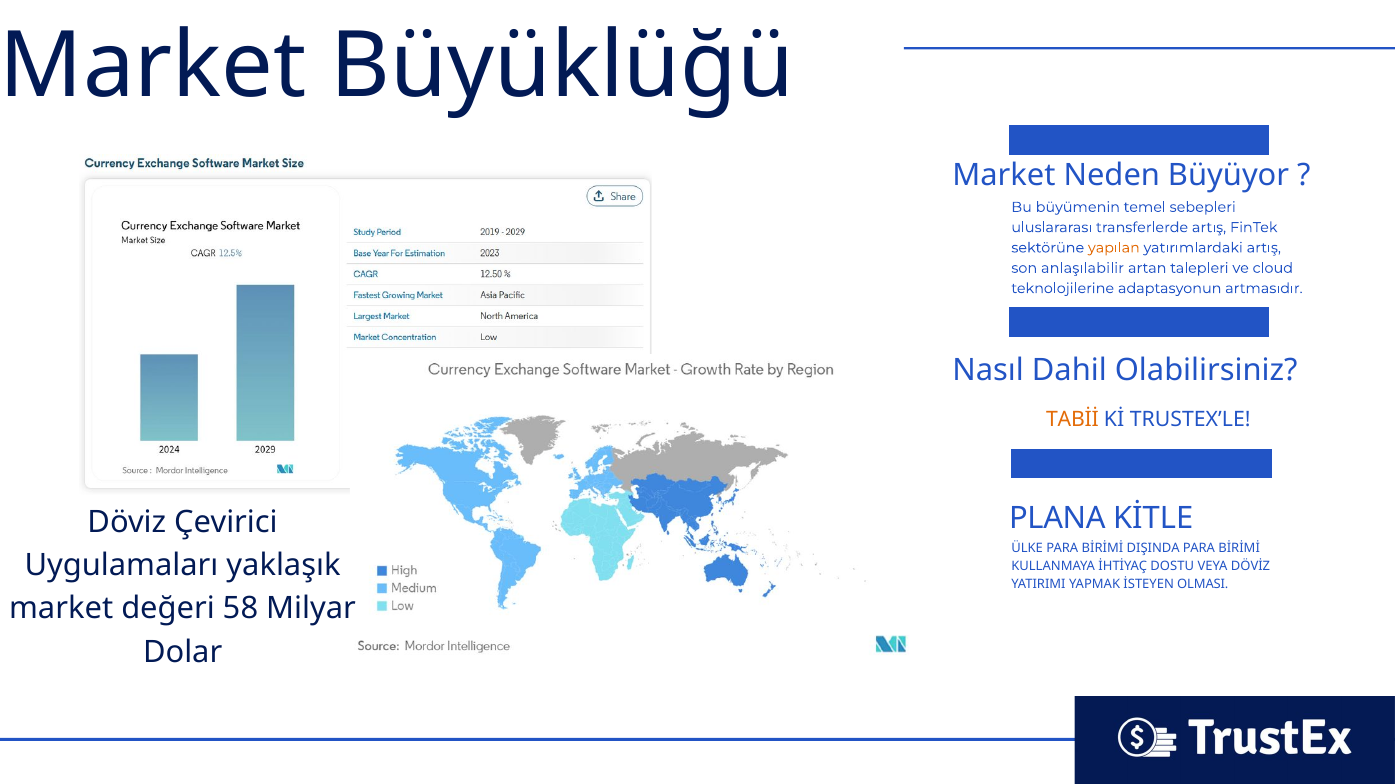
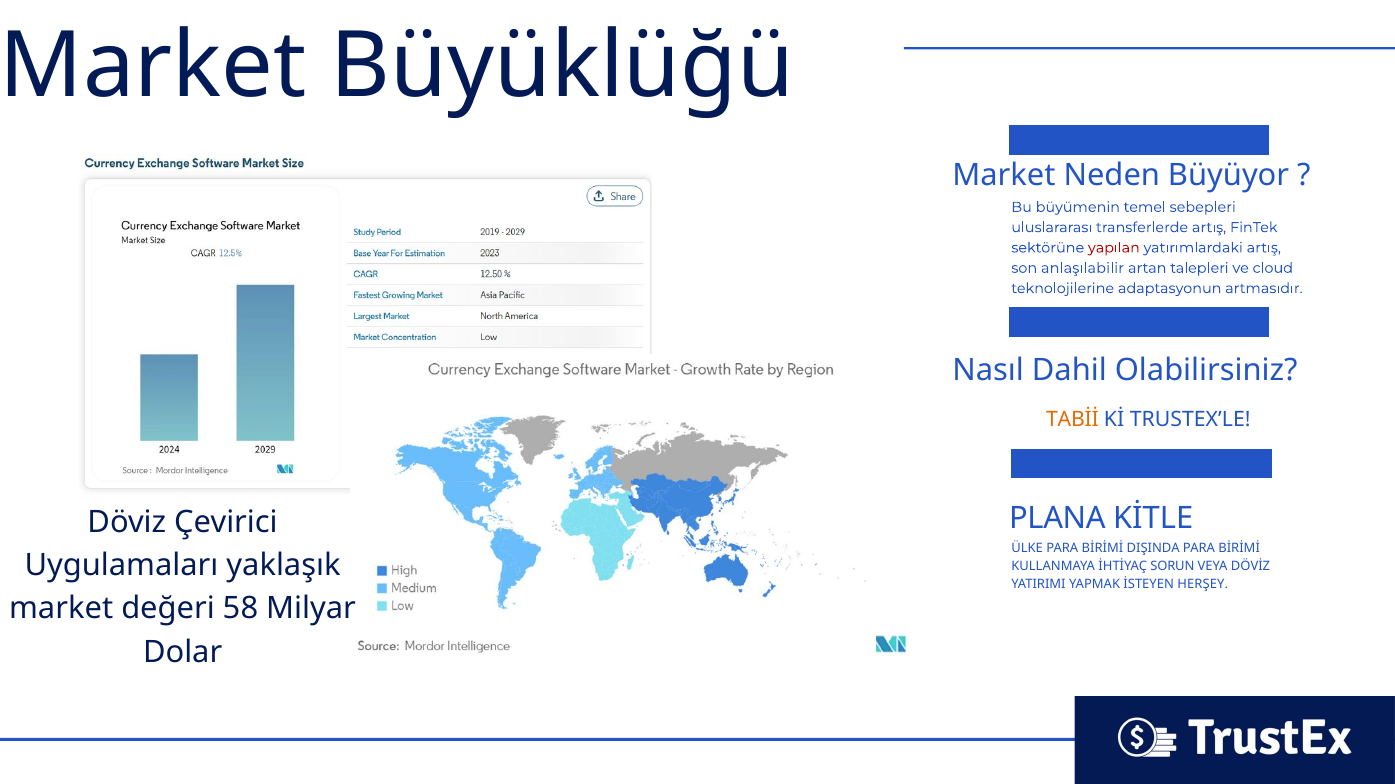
yapılan colour: orange -> red (1114, 248)
DOSTU: DOSTU -> SORUN (1172, 567)
OLMASI: OLMASI -> HERŞEY (1203, 585)
